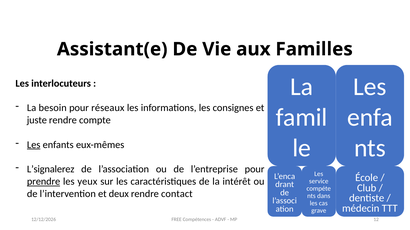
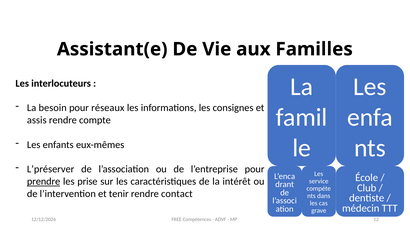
juste: juste -> assis (37, 121)
Les underline: present -> none (34, 145)
L’signalerez: L’signalerez -> L’préserver (51, 170)
yeux: yeux -> prise (87, 182)
deux: deux -> tenir (119, 194)
